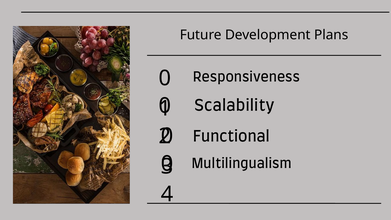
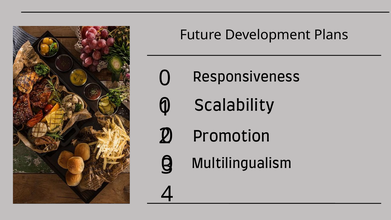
Functional: Functional -> Promotion (231, 137)
